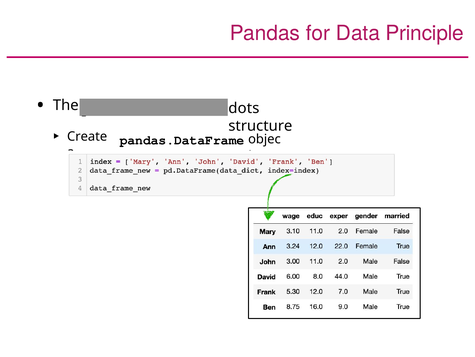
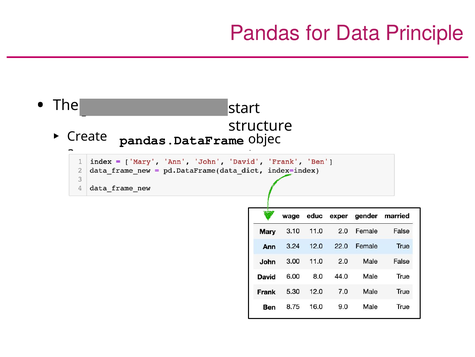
dots: dots -> start (244, 108)
